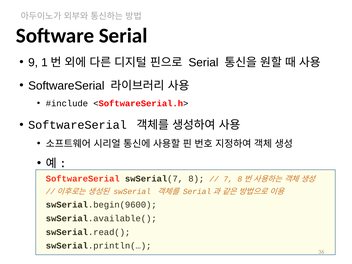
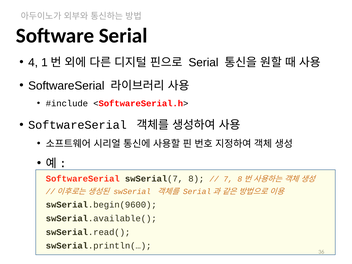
9: 9 -> 4 (33, 63)
